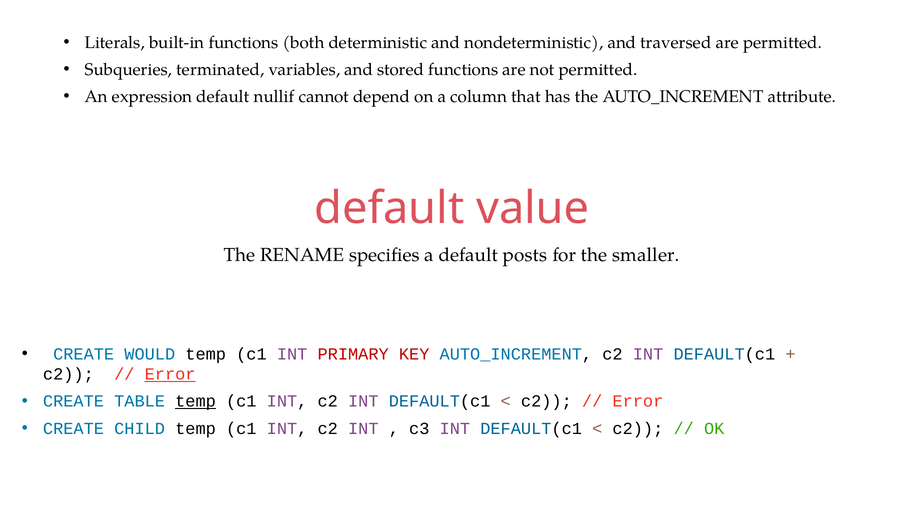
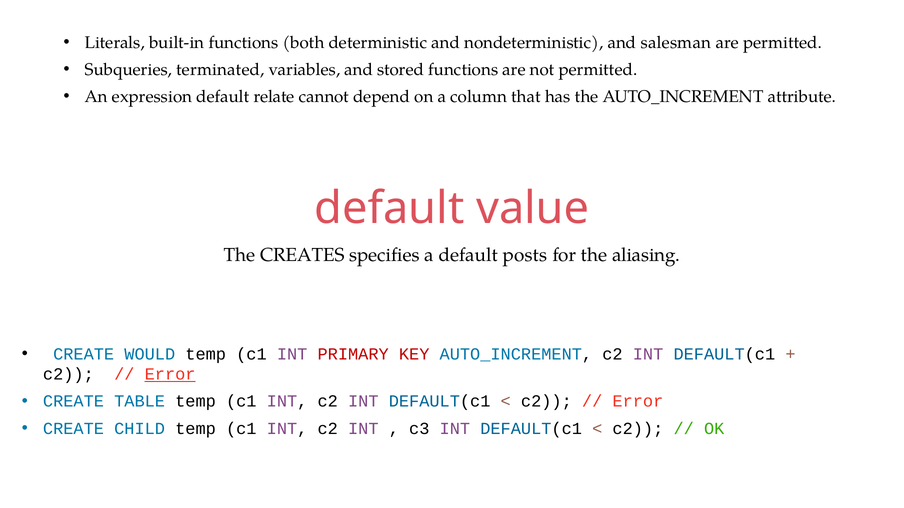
traversed: traversed -> salesman (676, 43)
nullif: nullif -> relate (274, 97)
RENAME: RENAME -> CREATES (302, 255)
smaller: smaller -> aliasing (646, 255)
temp underline: present -> none (196, 402)
